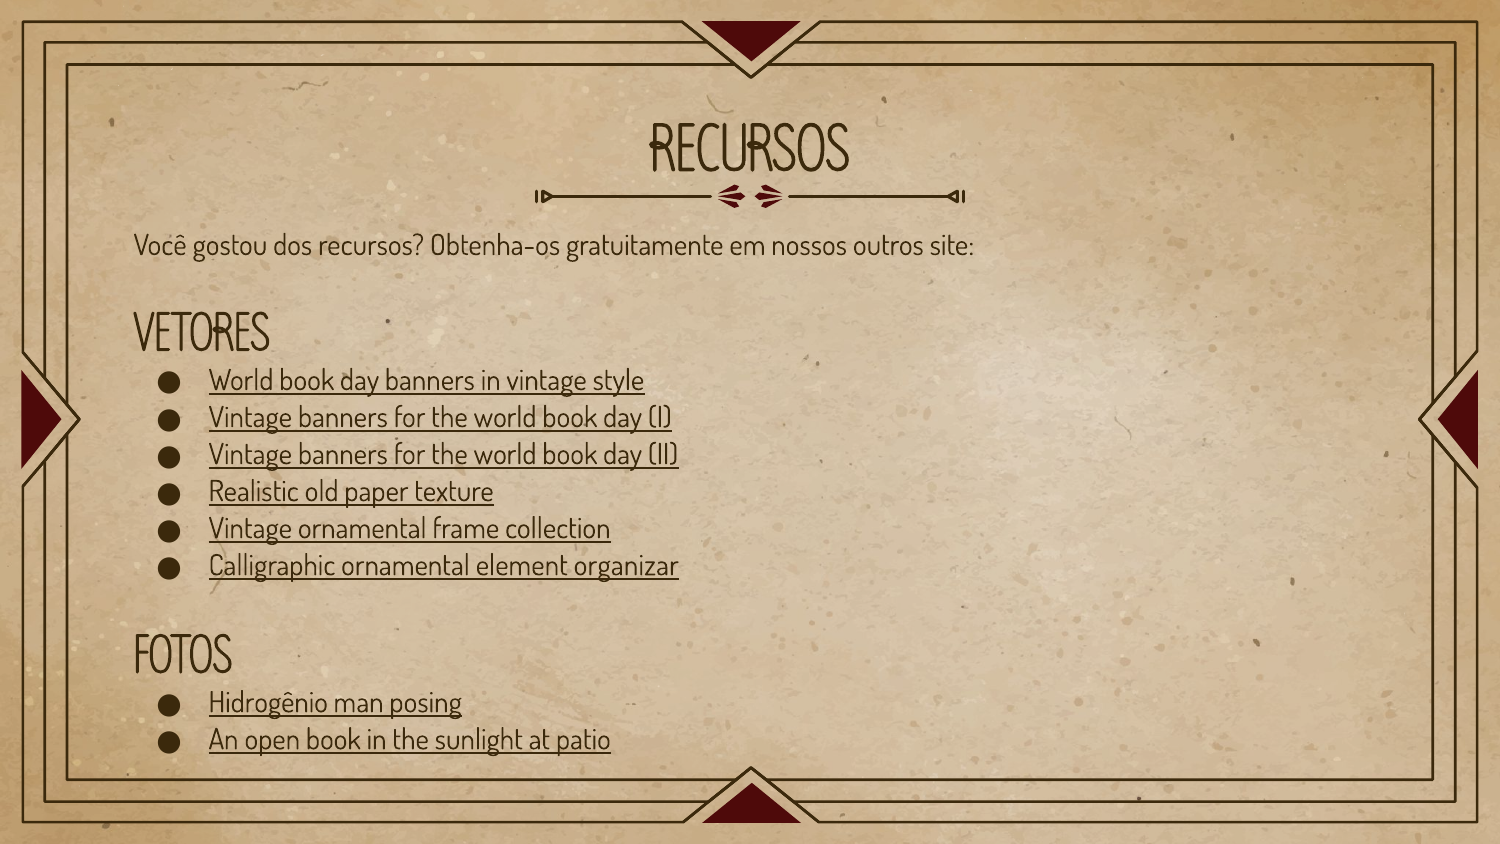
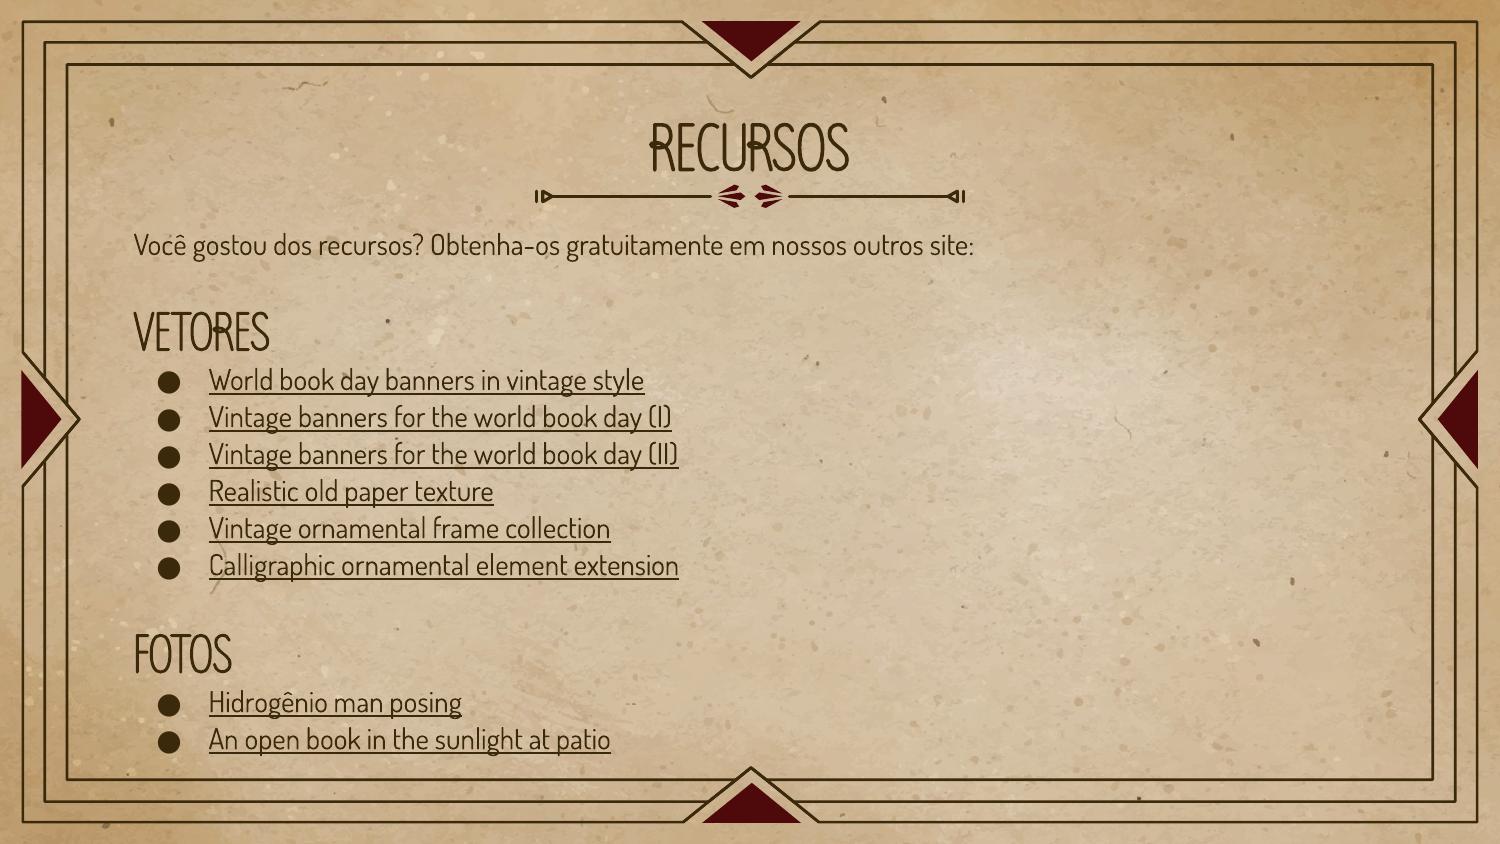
organizar: organizar -> extension (626, 566)
